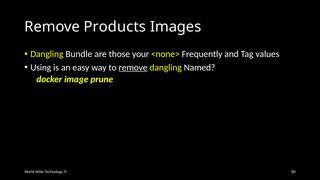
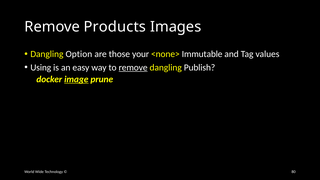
Bundle: Bundle -> Option (79, 54)
Frequently: Frequently -> Immutable (202, 54)
Named: Named -> Publish (200, 67)
image underline: none -> present (76, 79)
